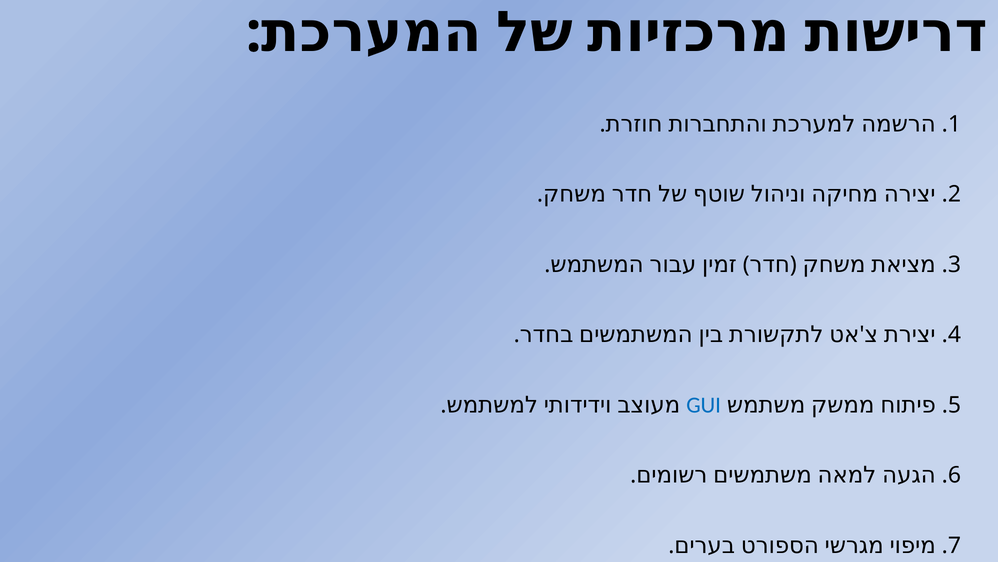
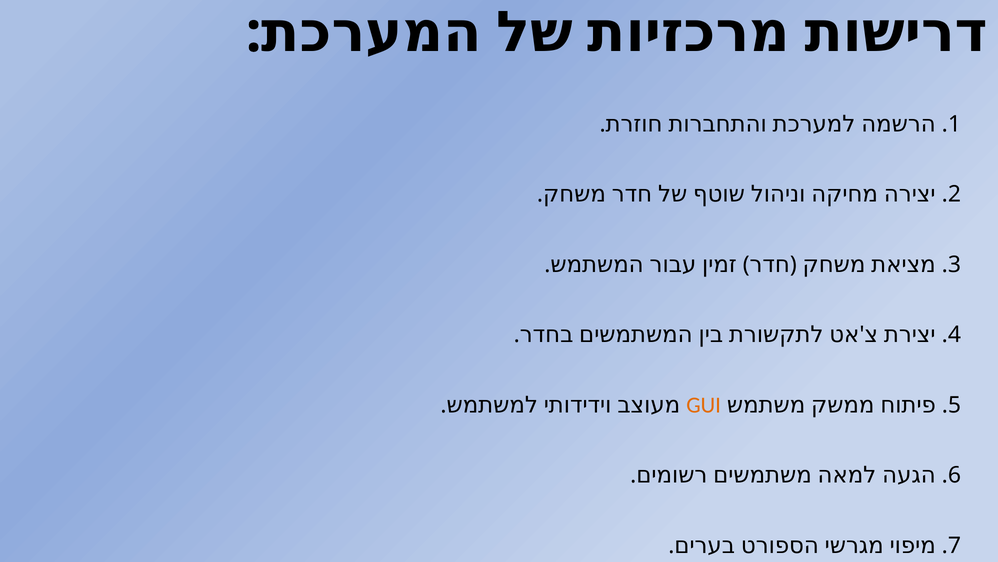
GUI colour: blue -> orange (704, 405)
